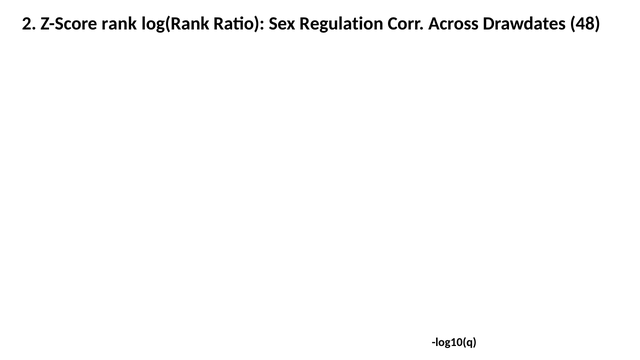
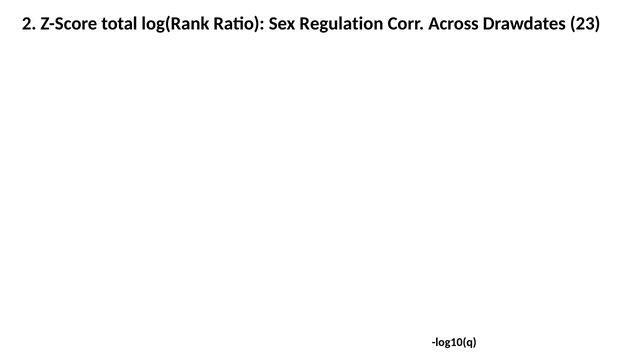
rank: rank -> total (119, 23)
48: 48 -> 23 (585, 23)
